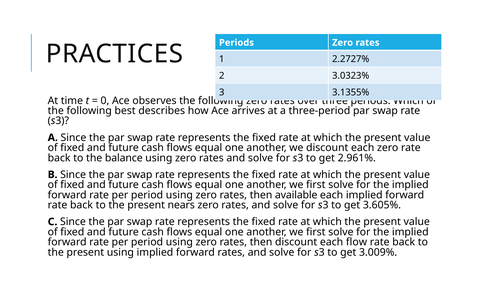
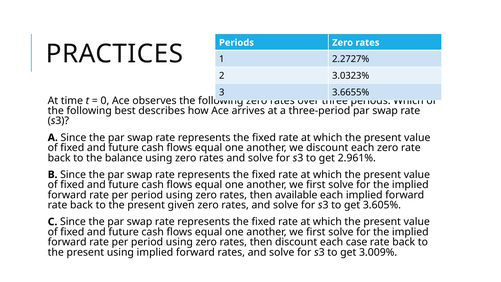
3.1355%: 3.1355% -> 3.6655% (351, 92)
nears: nears -> given (181, 205)
flow: flow -> case (357, 242)
